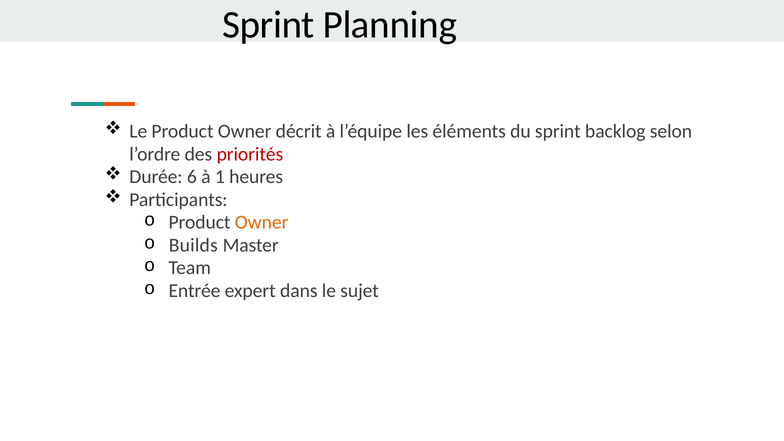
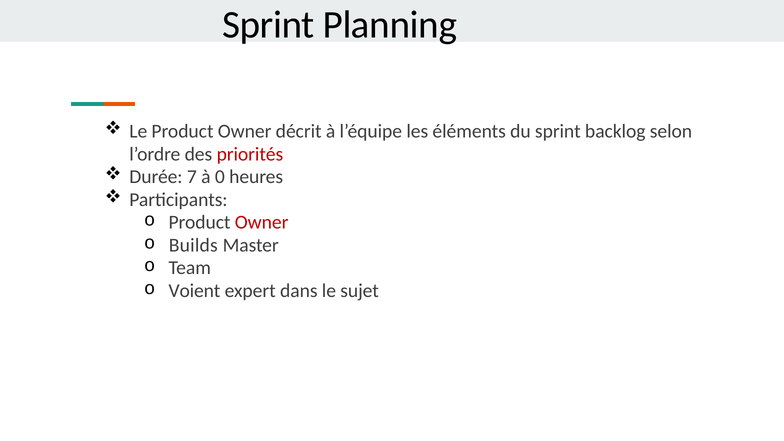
6: 6 -> 7 (192, 177)
1: 1 -> 0 (220, 177)
Owner colour: orange -> red (262, 222)
Entrée: Entrée -> Voient (194, 291)
